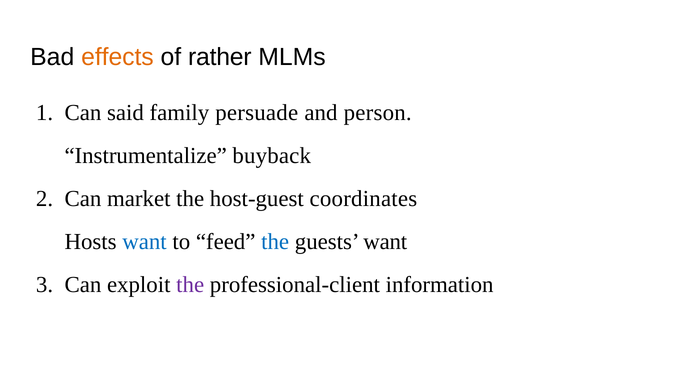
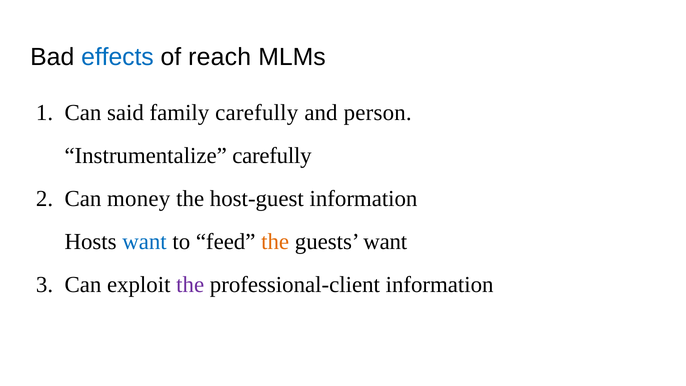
effects colour: orange -> blue (117, 57)
rather: rather -> reach (220, 57)
family persuade: persuade -> carefully (257, 113)
Instrumentalize buyback: buyback -> carefully (272, 156)
market: market -> money (139, 199)
host-guest coordinates: coordinates -> information (363, 199)
the colour: blue -> orange (275, 242)
